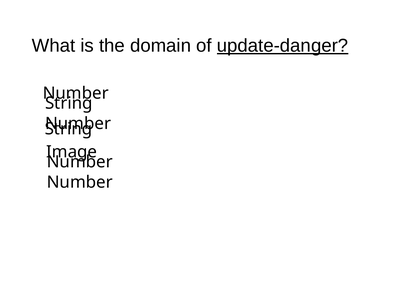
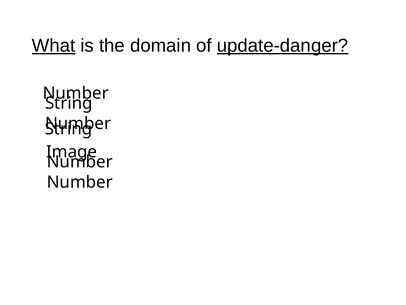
What underline: none -> present (54, 46)
